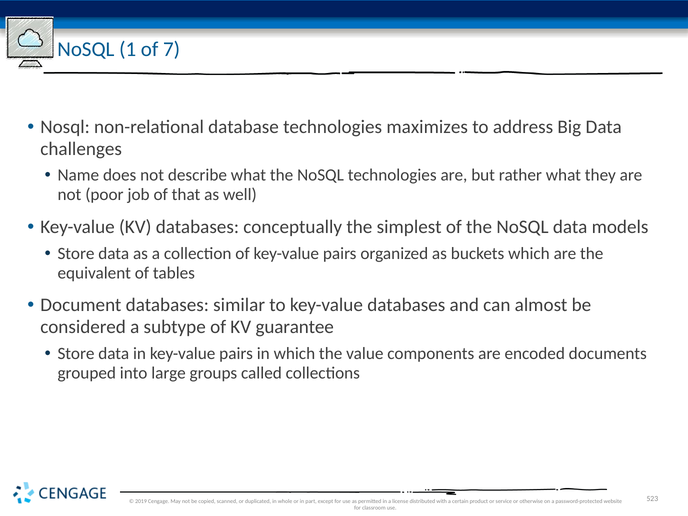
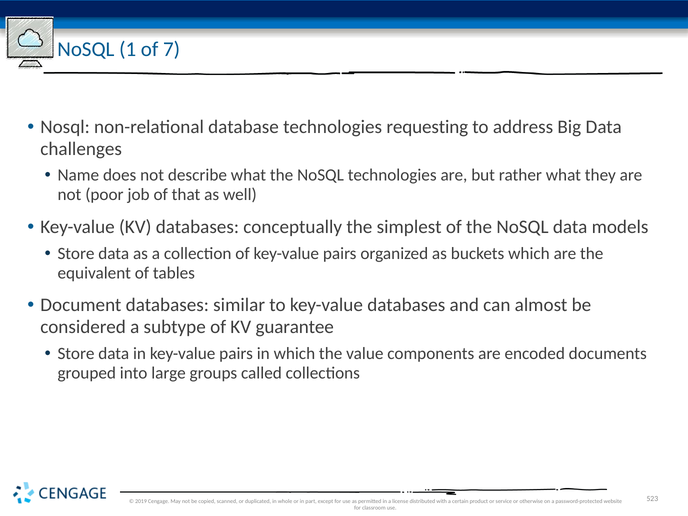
maximizes: maximizes -> requesting (427, 127)
